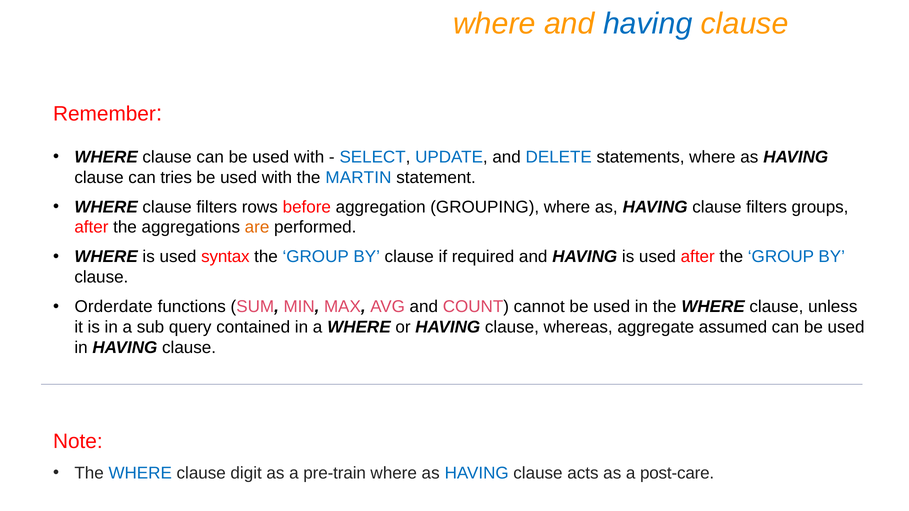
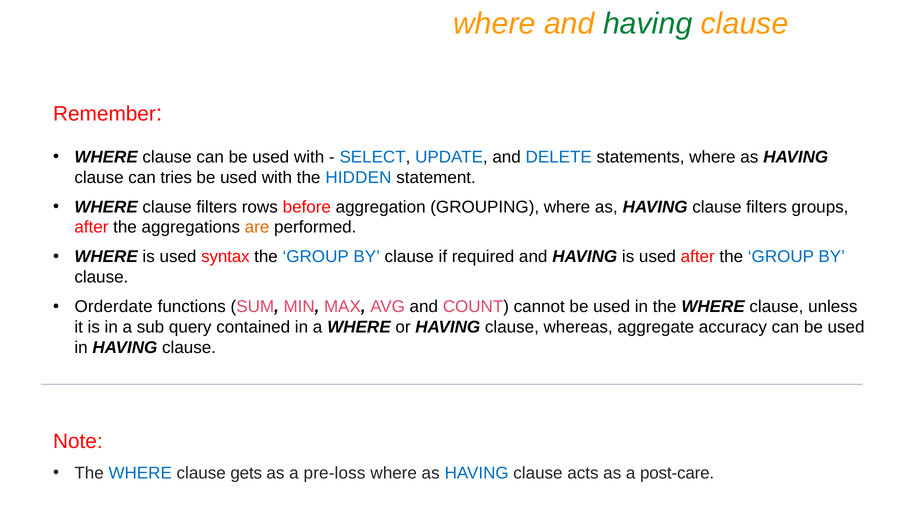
having colour: blue -> green (648, 24)
MARTIN: MARTIN -> HIDDEN (358, 178)
assumed: assumed -> accuracy (733, 327)
digit: digit -> gets (246, 473)
pre-train: pre-train -> pre-loss (335, 473)
